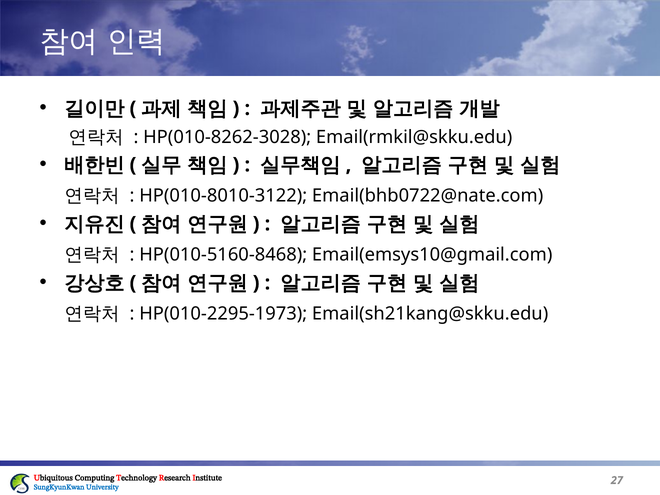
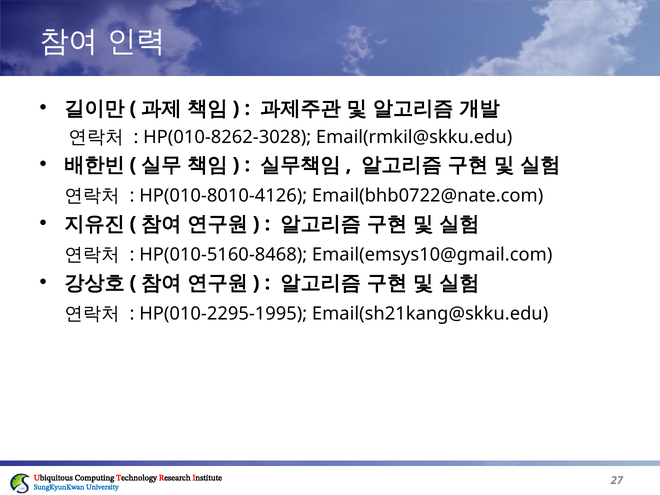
HP(010-8010-3122: HP(010-8010-3122 -> HP(010-8010-4126 (223, 196)
HP(010-2295-1973: HP(010-2295-1973 -> HP(010-2295-1995 (223, 314)
